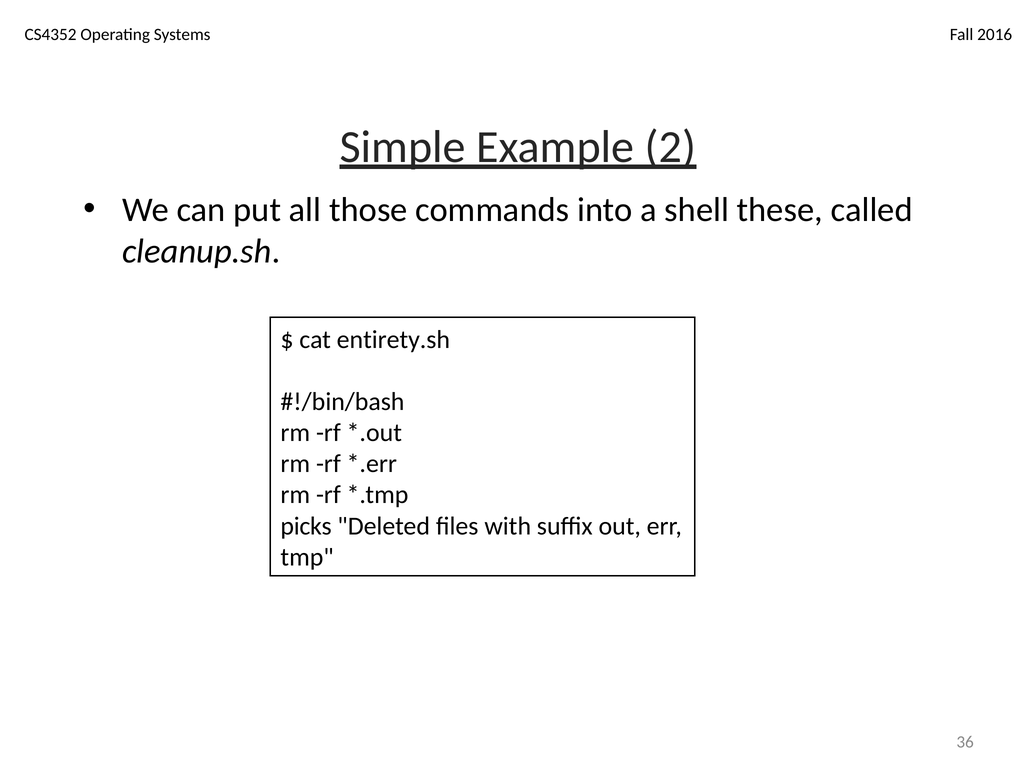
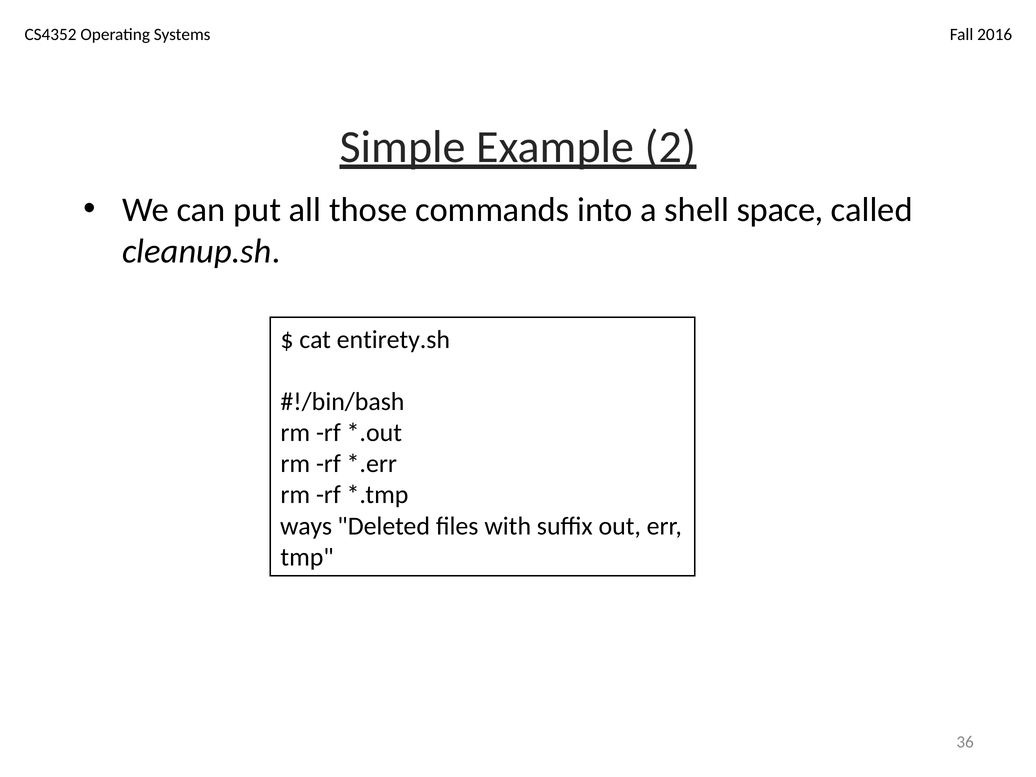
these: these -> space (780, 210)
picks: picks -> ways (306, 526)
